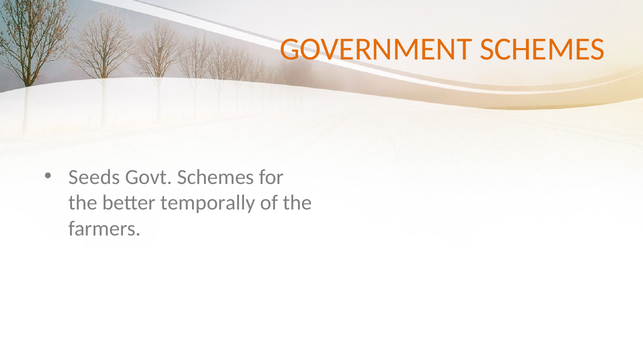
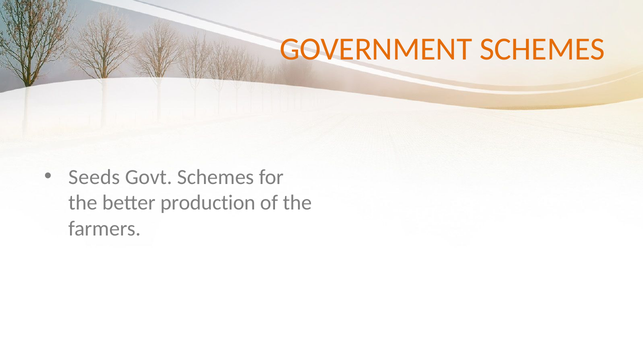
temporally: temporally -> production (208, 203)
